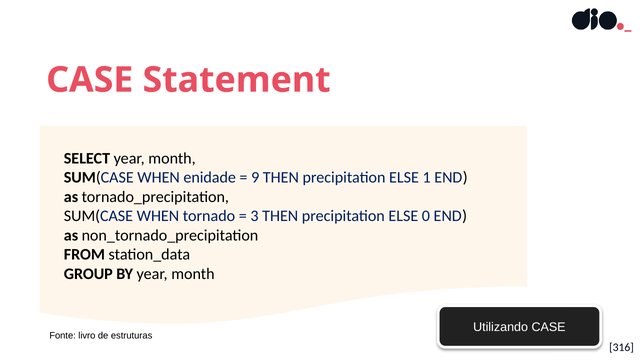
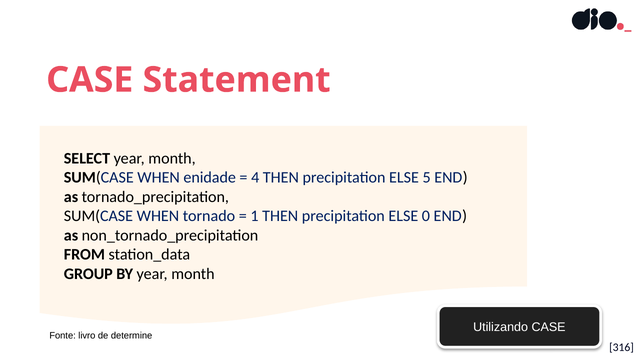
9: 9 -> 4 (255, 178)
1: 1 -> 5 (427, 178)
3: 3 -> 1 (255, 216)
estruturas: estruturas -> determine (132, 336)
